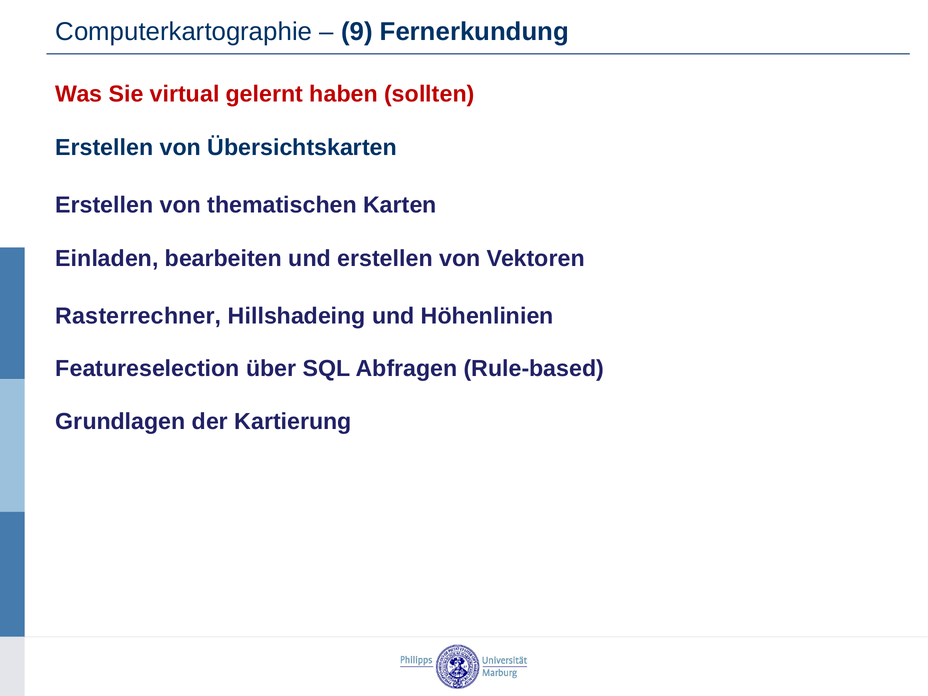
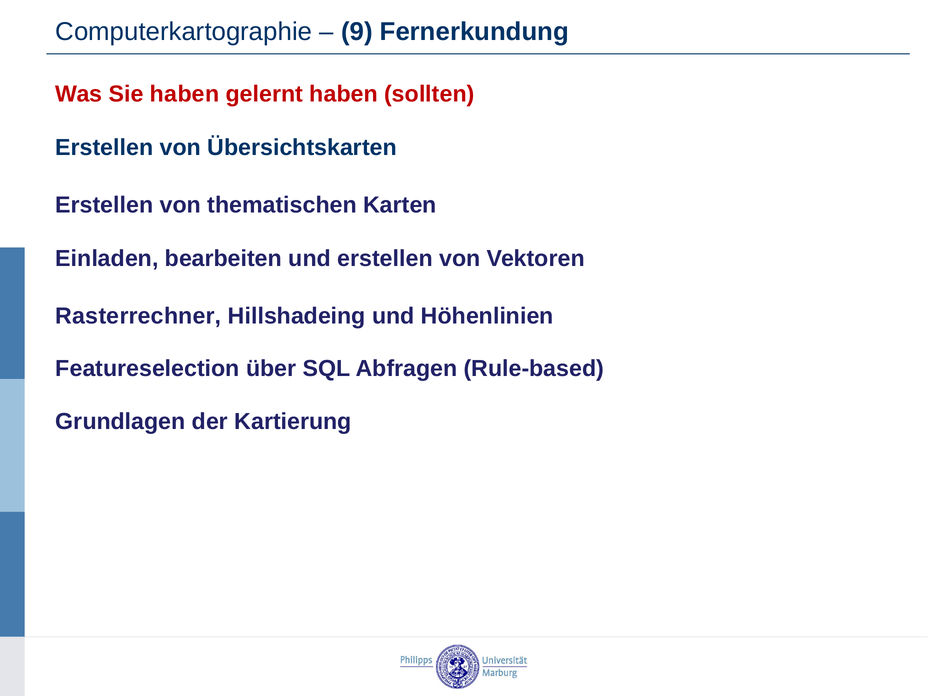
Sie virtual: virtual -> haben (185, 94)
